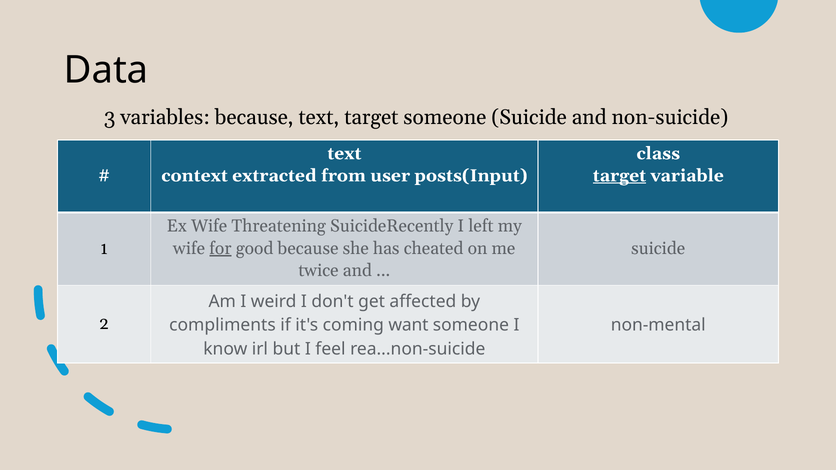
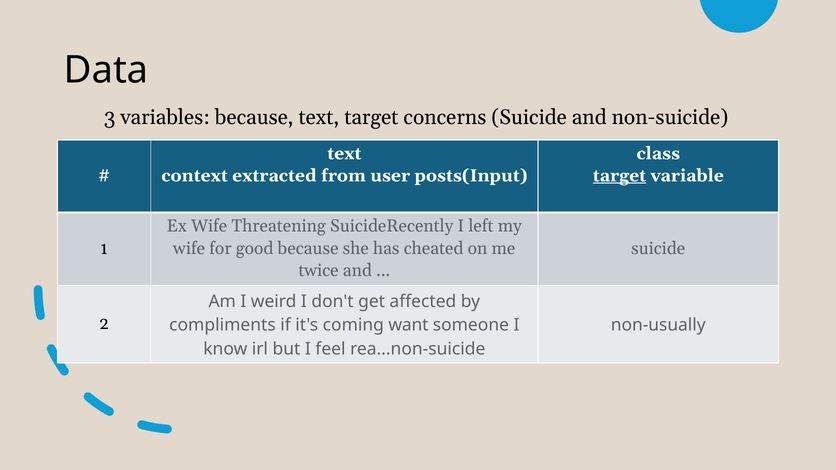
target someone: someone -> concerns (445, 117)
for underline: present -> none (220, 248)
non-mental: non-mental -> non-usually (658, 325)
